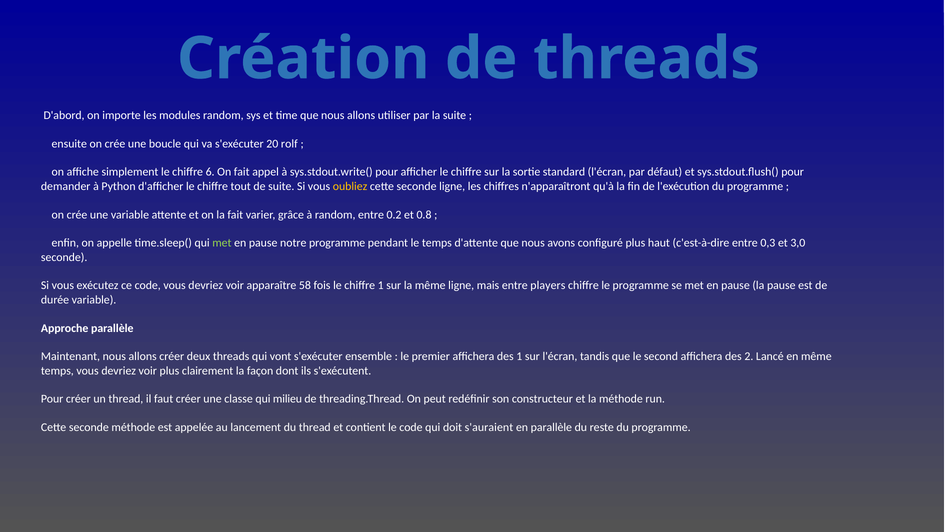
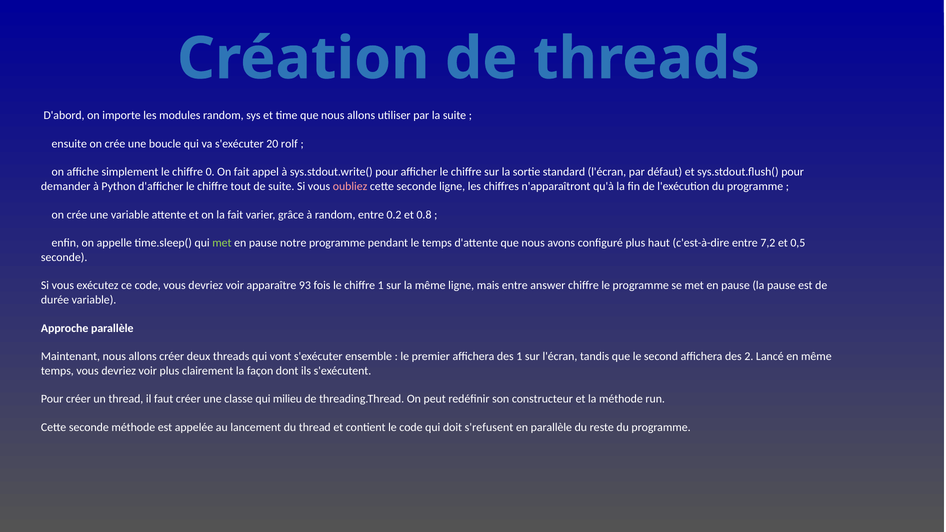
6: 6 -> 0 (210, 172)
oubliez colour: yellow -> pink (350, 186)
0,3: 0,3 -> 7,2 (768, 243)
3,0: 3,0 -> 0,5 (798, 243)
58: 58 -> 93 (305, 286)
players: players -> answer (548, 286)
s'auraient: s'auraient -> s'refusent (489, 428)
